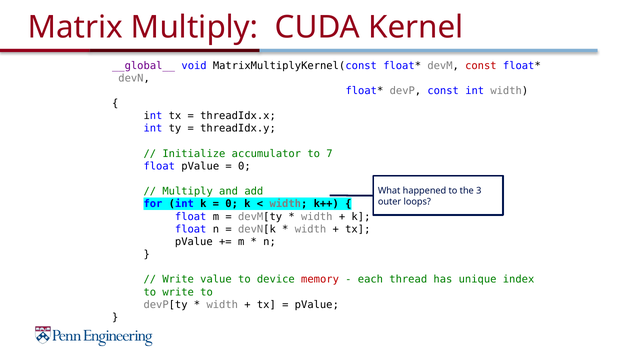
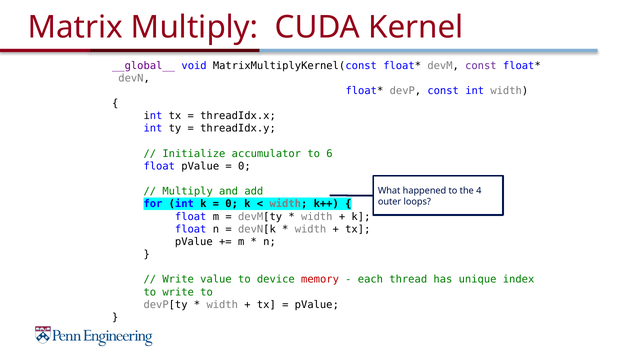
const colour: red -> purple (481, 66)
7: 7 -> 6 (329, 154)
3: 3 -> 4 (479, 190)
